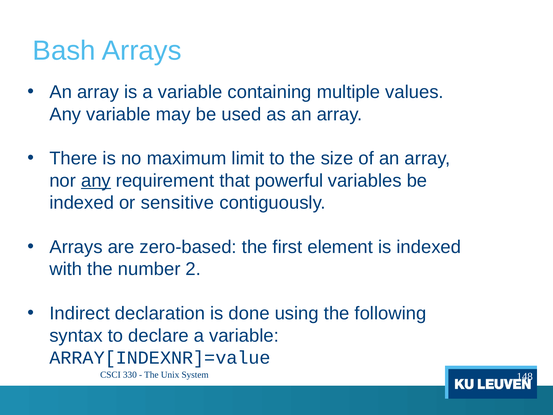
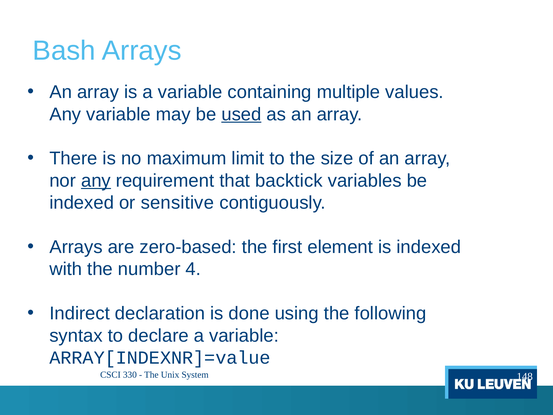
used underline: none -> present (241, 114)
powerful: powerful -> backtick (289, 181)
2: 2 -> 4 (193, 269)
